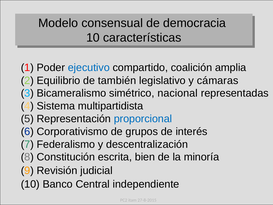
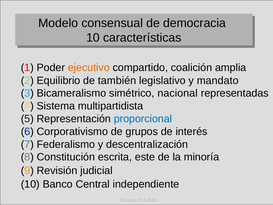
ejecutivo colour: blue -> orange (89, 68)
cámaras: cámaras -> mandato (218, 80)
bien: bien -> este (145, 157)
